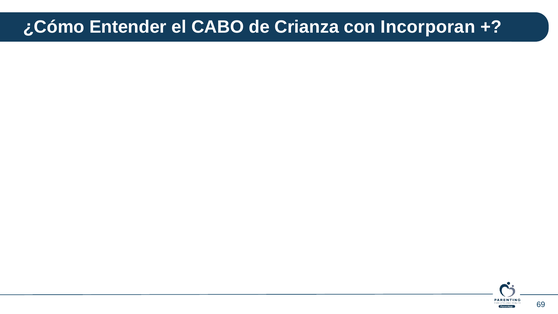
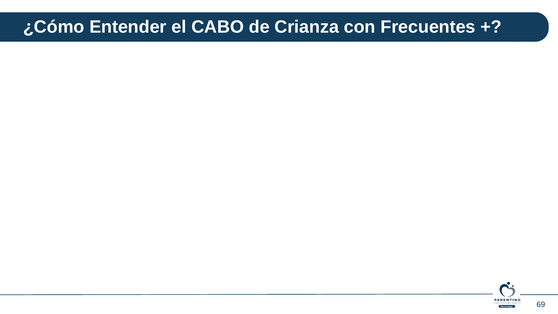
Incorporan: Incorporan -> Frecuentes (428, 27)
